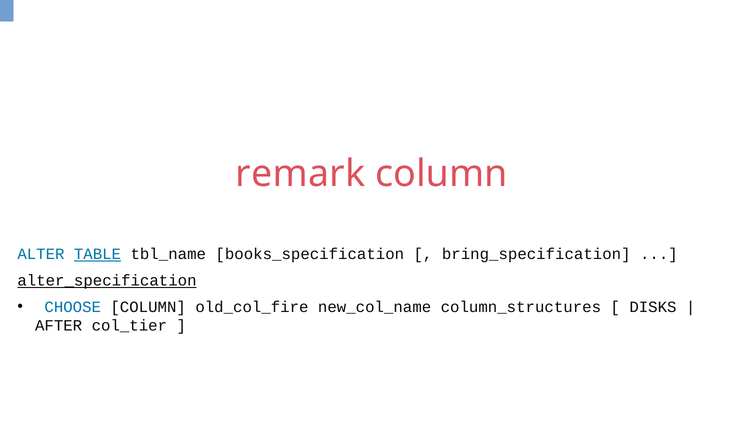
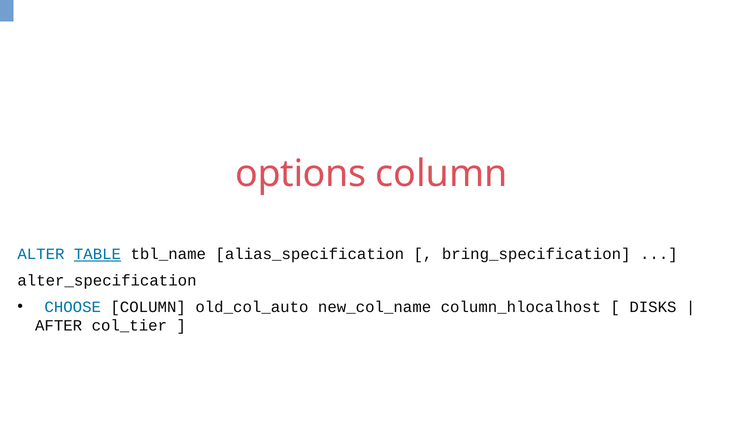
remark: remark -> options (301, 174)
books_specification: books_specification -> alias_specification (310, 254)
alter_specification underline: present -> none (107, 280)
old_col_fire: old_col_fire -> old_col_auto (252, 307)
column_structures: column_structures -> column_hlocalhost (521, 307)
